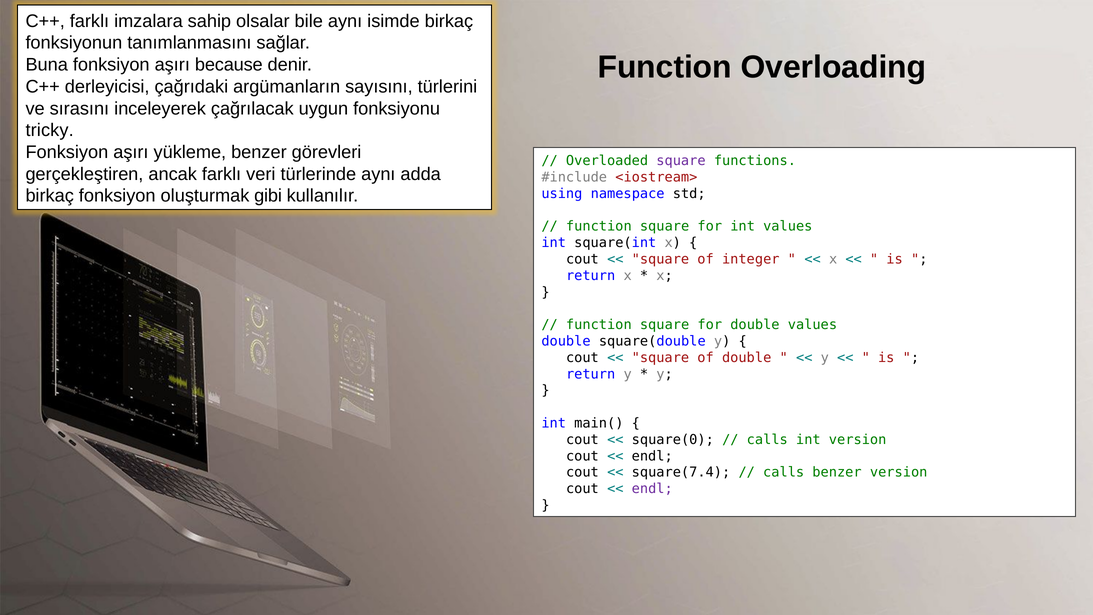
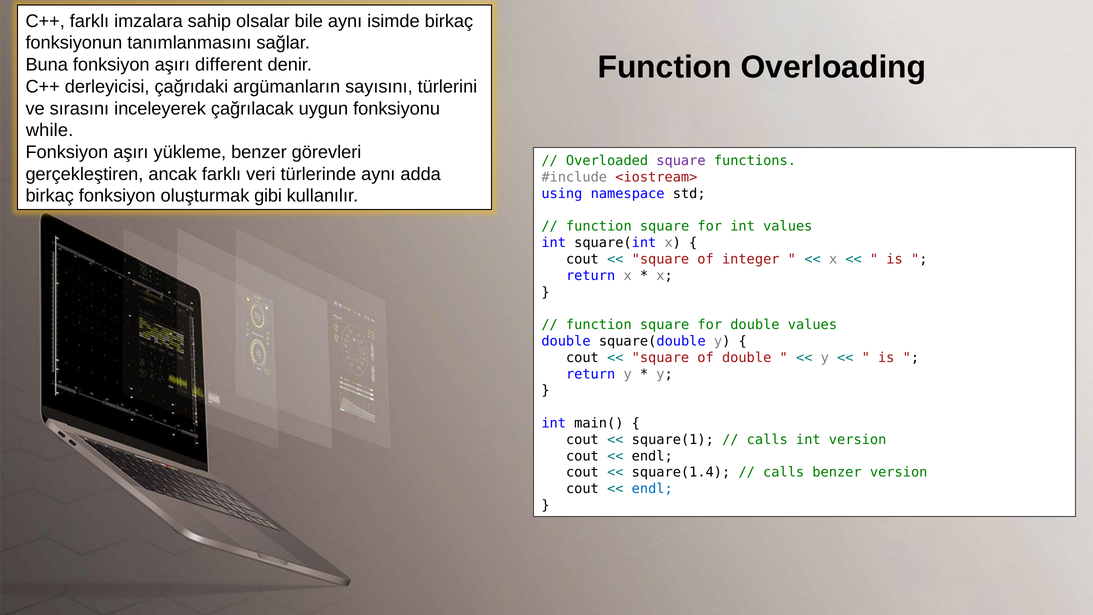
because: because -> different (229, 65)
tricky: tricky -> while (50, 130)
square(0: square(0 -> square(1 (673, 440)
square(7.4: square(7.4 -> square(1.4 (681, 472)
endl colour: purple -> blue (652, 489)
